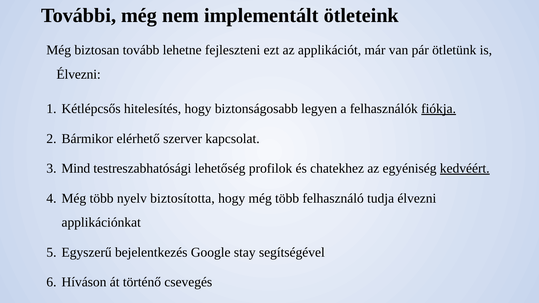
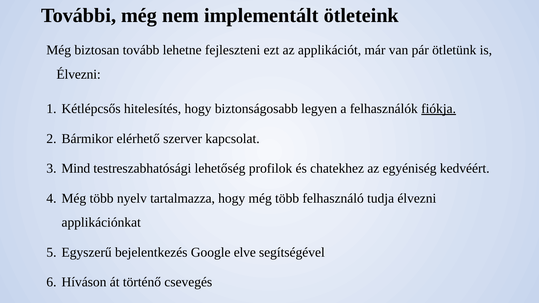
kedvéért underline: present -> none (465, 169)
biztosította: biztosította -> tartalmazza (183, 198)
stay: stay -> elve (245, 253)
